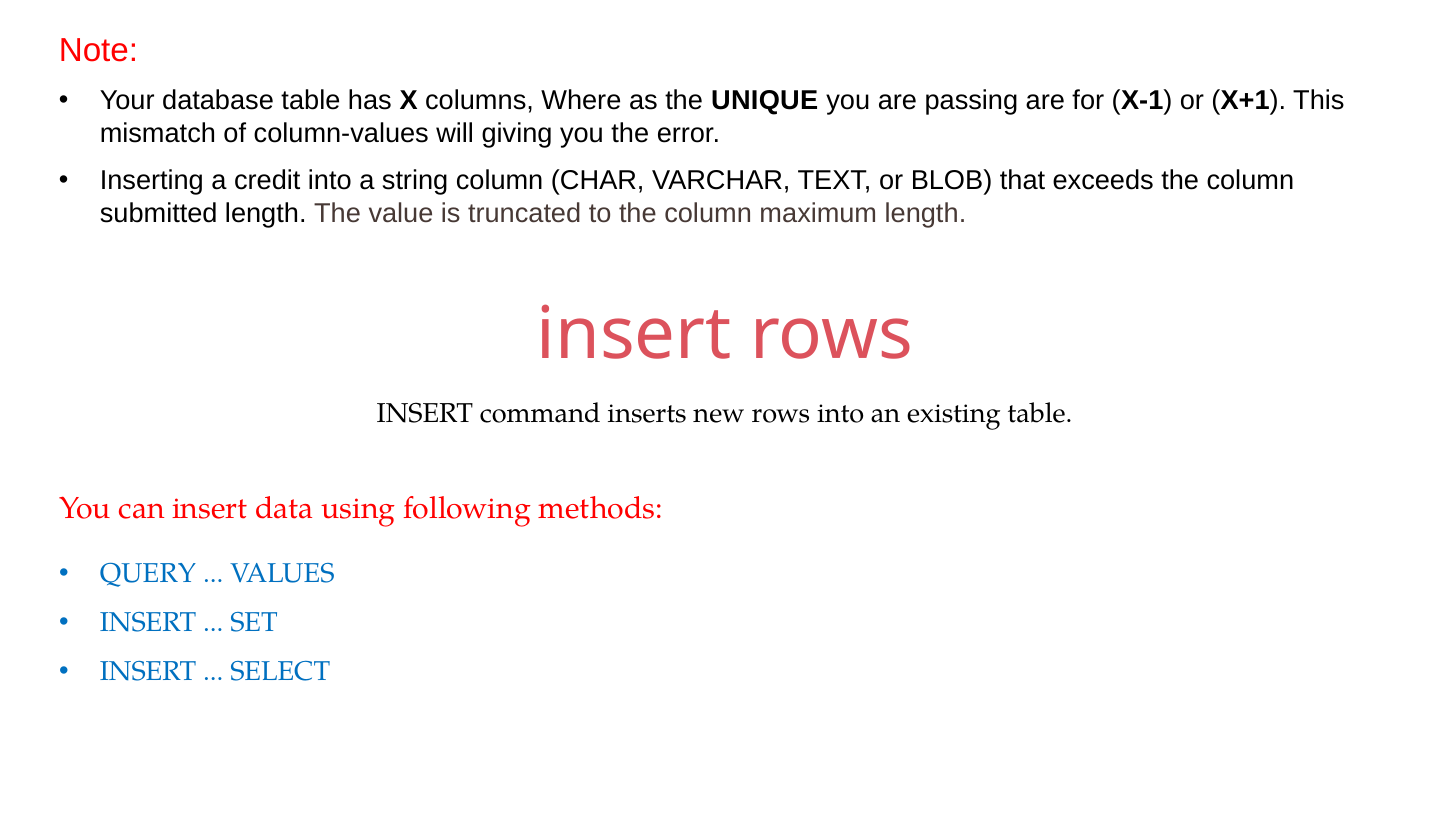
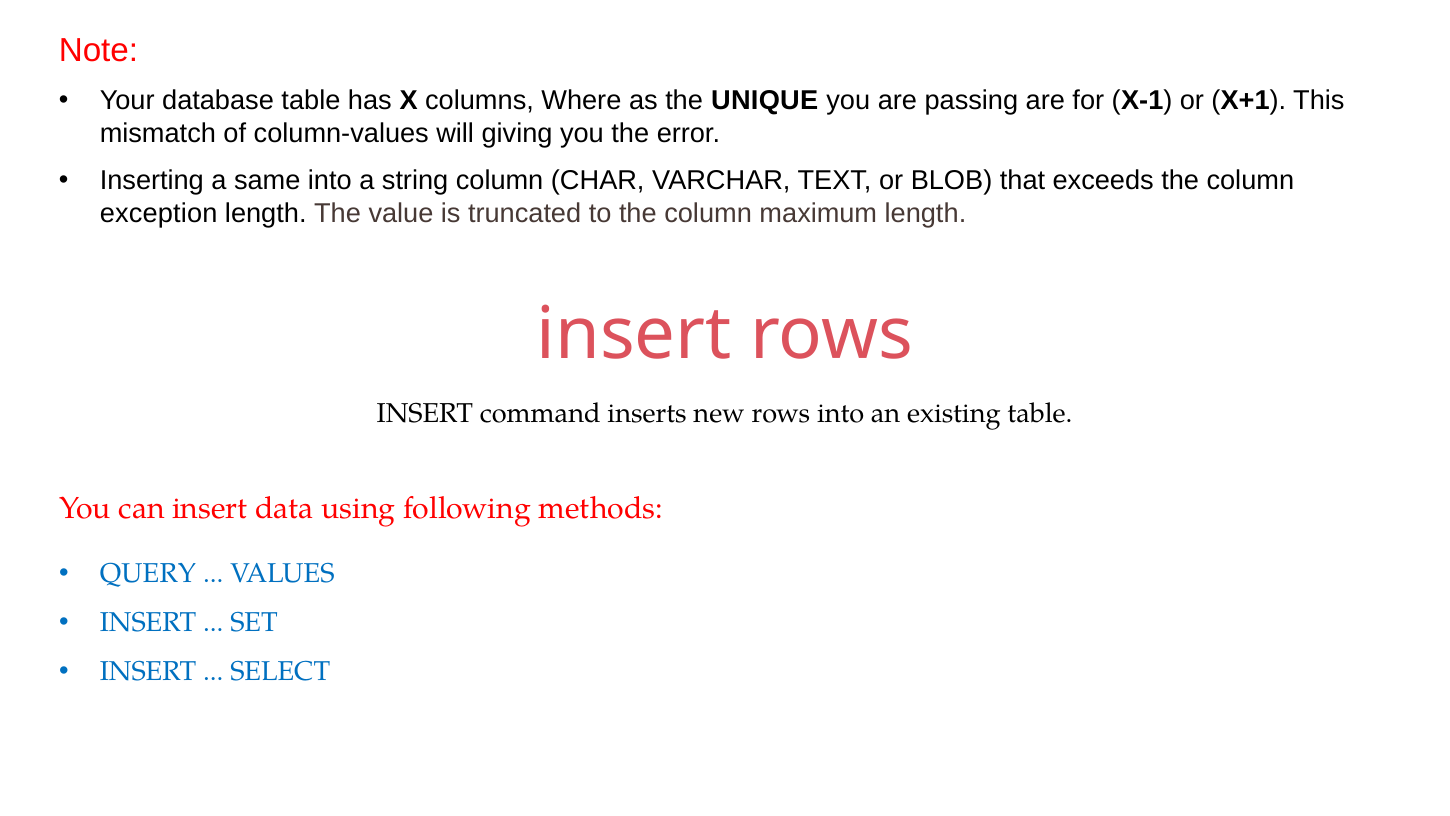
credit: credit -> same (267, 181)
submitted: submitted -> exception (159, 213)
